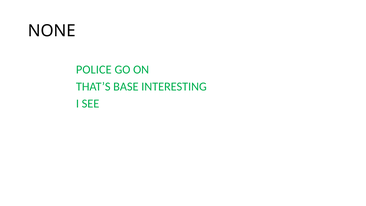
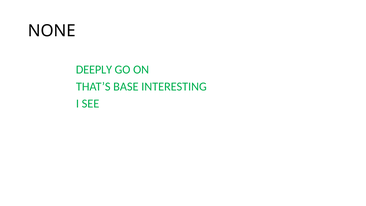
POLICE: POLICE -> DEEPLY (94, 70)
